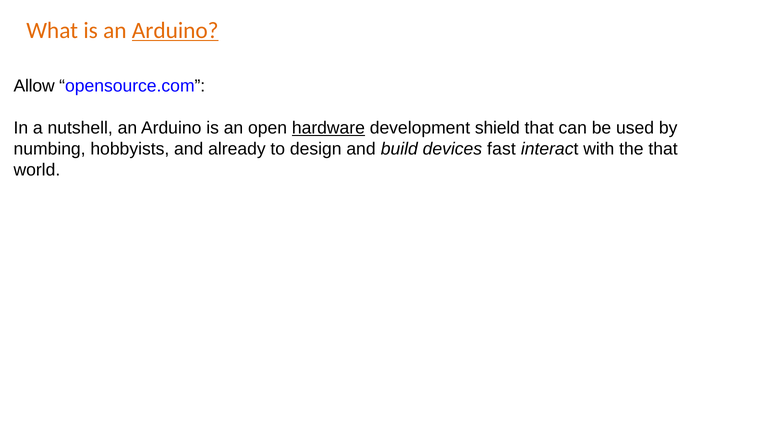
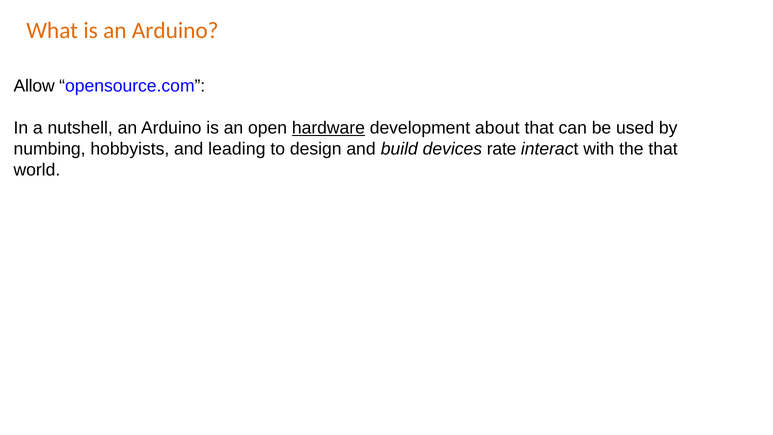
Arduino underline: present -> none (175, 30)
shield: shield -> about (497, 128)
already: already -> leading (237, 149)
fast: fast -> rate (502, 149)
